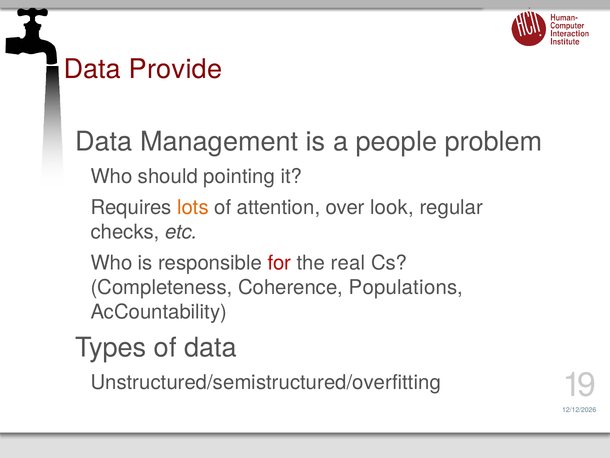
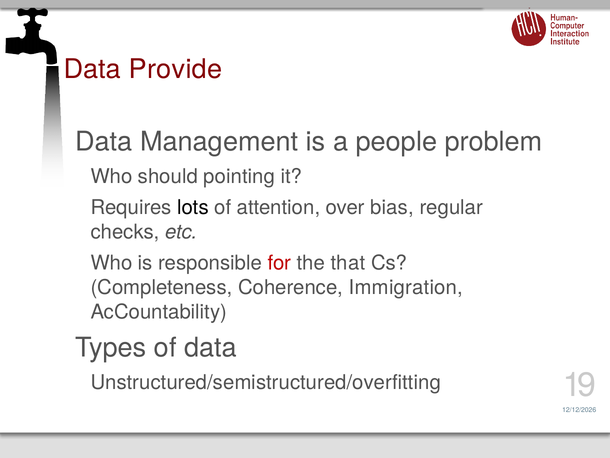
lots colour: orange -> black (193, 207)
look: look -> bias (392, 207)
real: real -> that (348, 263)
Populations: Populations -> Immigration (406, 287)
